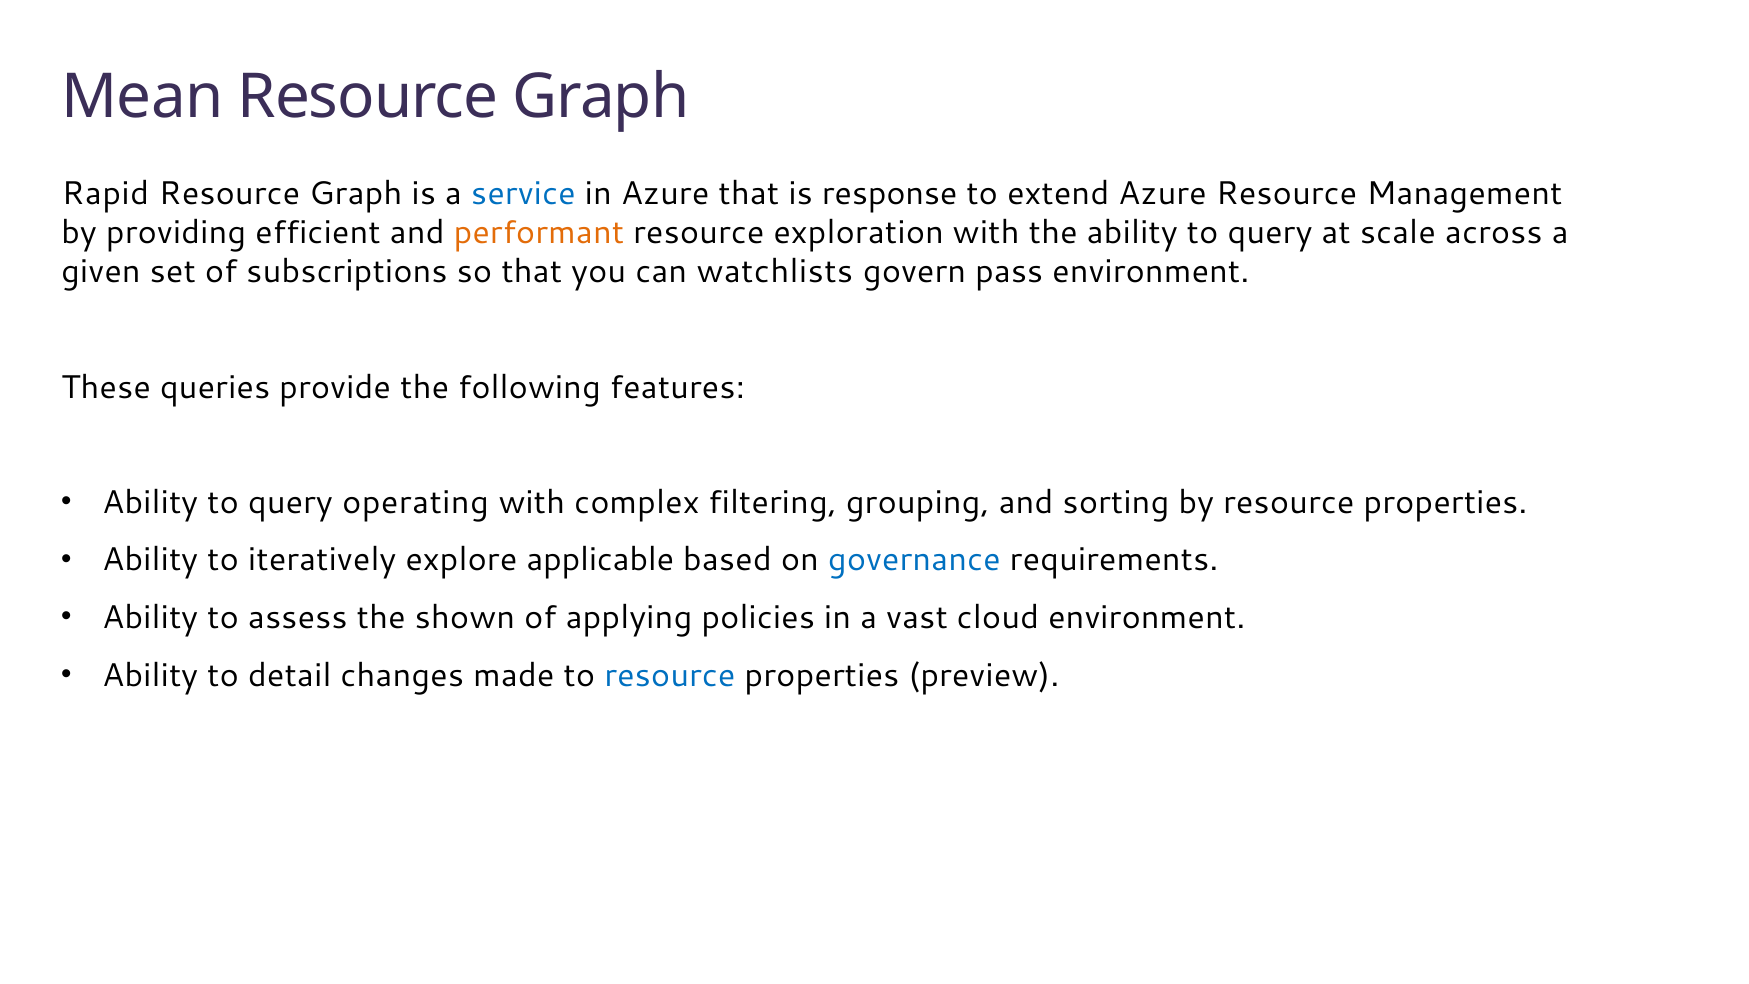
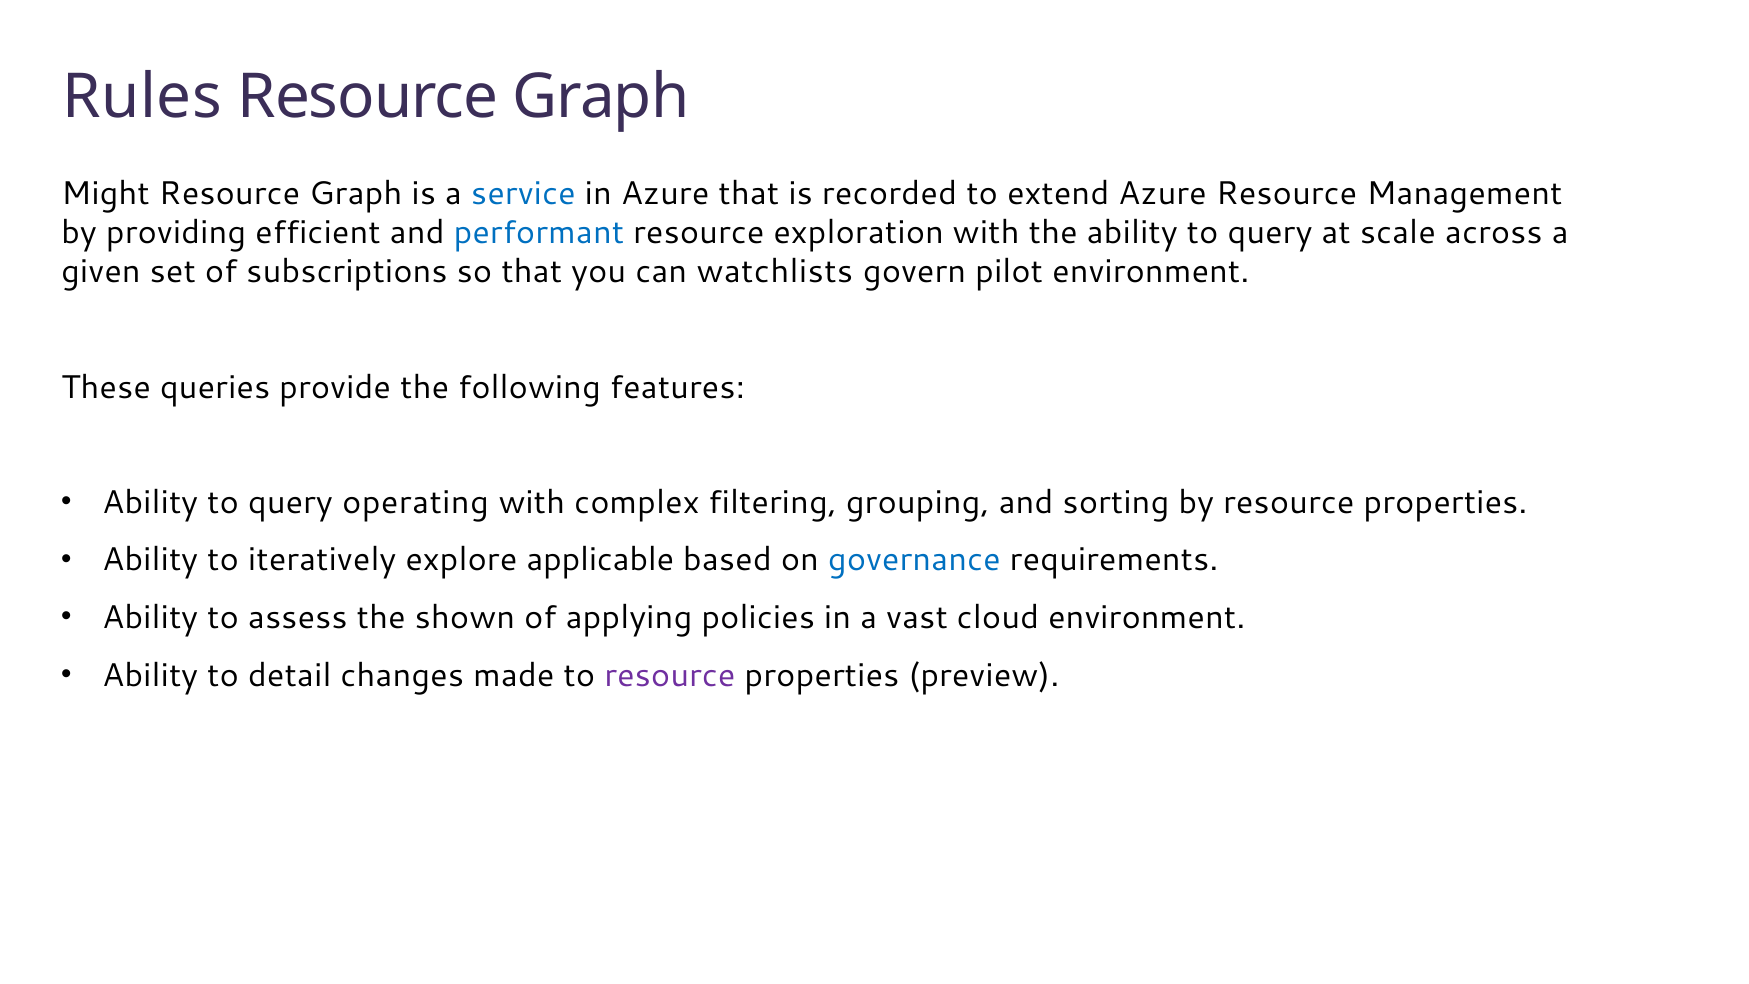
Mean: Mean -> Rules (142, 97)
Rapid: Rapid -> Might (106, 193)
response: response -> recorded (890, 193)
performant colour: orange -> blue (539, 233)
pass: pass -> pilot (1009, 272)
resource colour: blue -> purple (670, 675)
